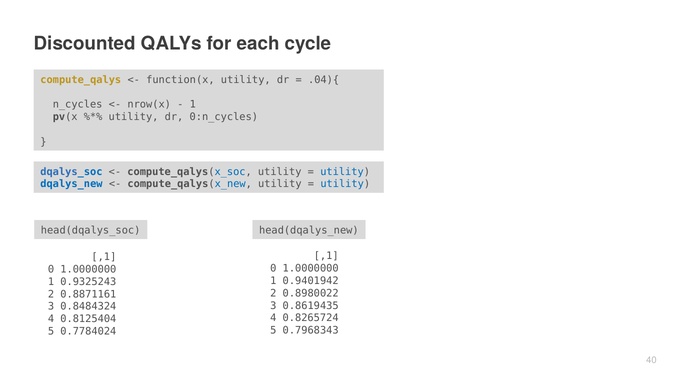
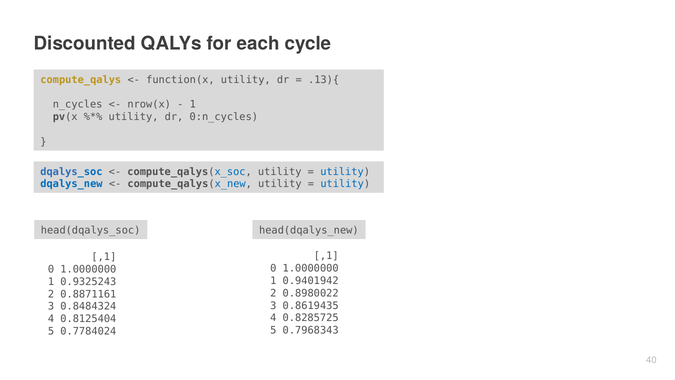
.04){: .04){ -> .13){ (324, 80)
0.8265724: 0.8265724 -> 0.8285725 (311, 318)
